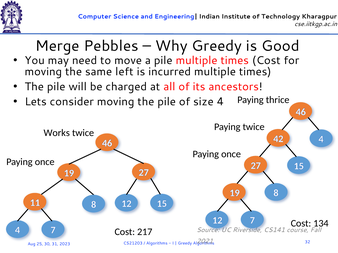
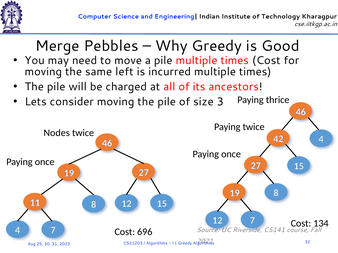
size 4: 4 -> 3 (220, 102)
Works: Works -> Nodes (57, 133)
217: 217 -> 696 (145, 232)
